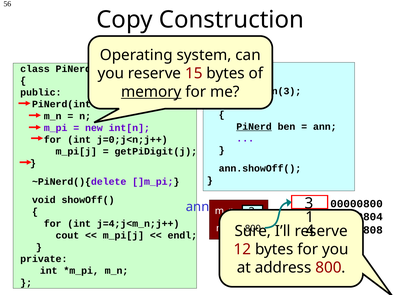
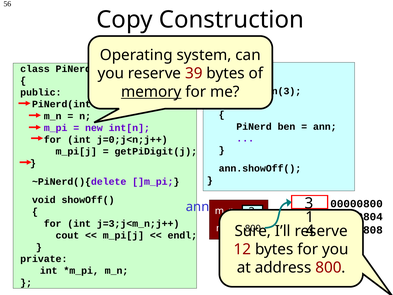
15: 15 -> 39 (194, 73)
PiNerd underline: present -> none (254, 126)
j=4;j<m_n;j++: j=4;j<m_n;j++ -> j=3;j<m_n;j++ (138, 223)
